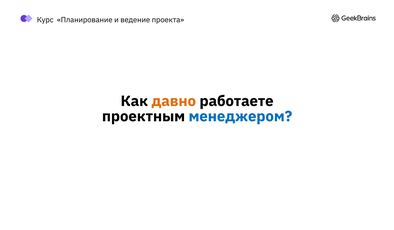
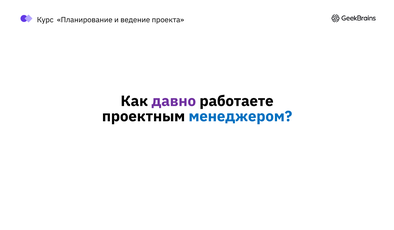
давно colour: orange -> purple (174, 101)
